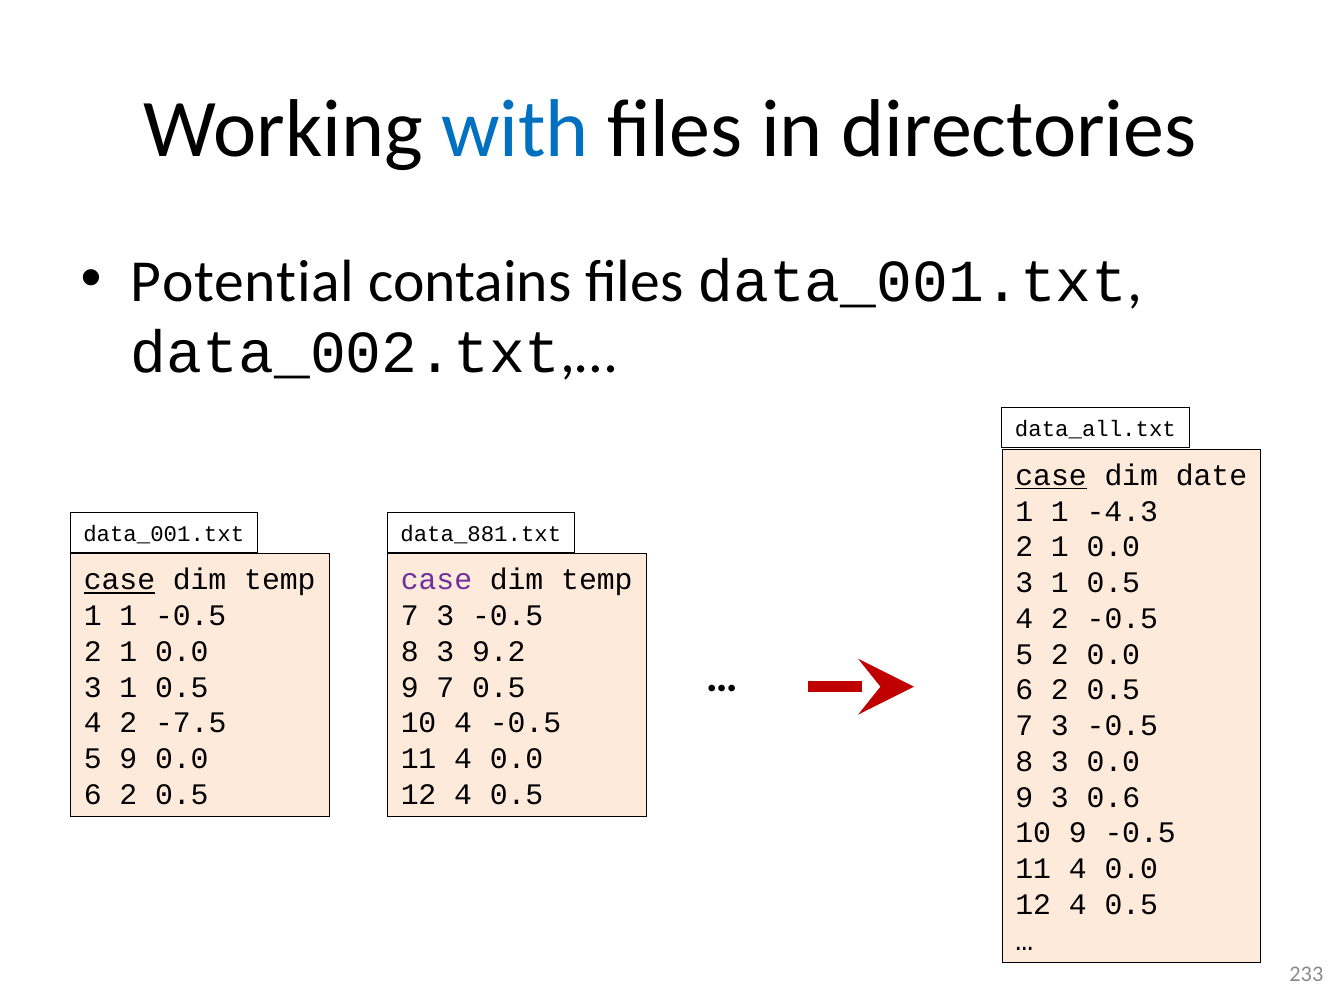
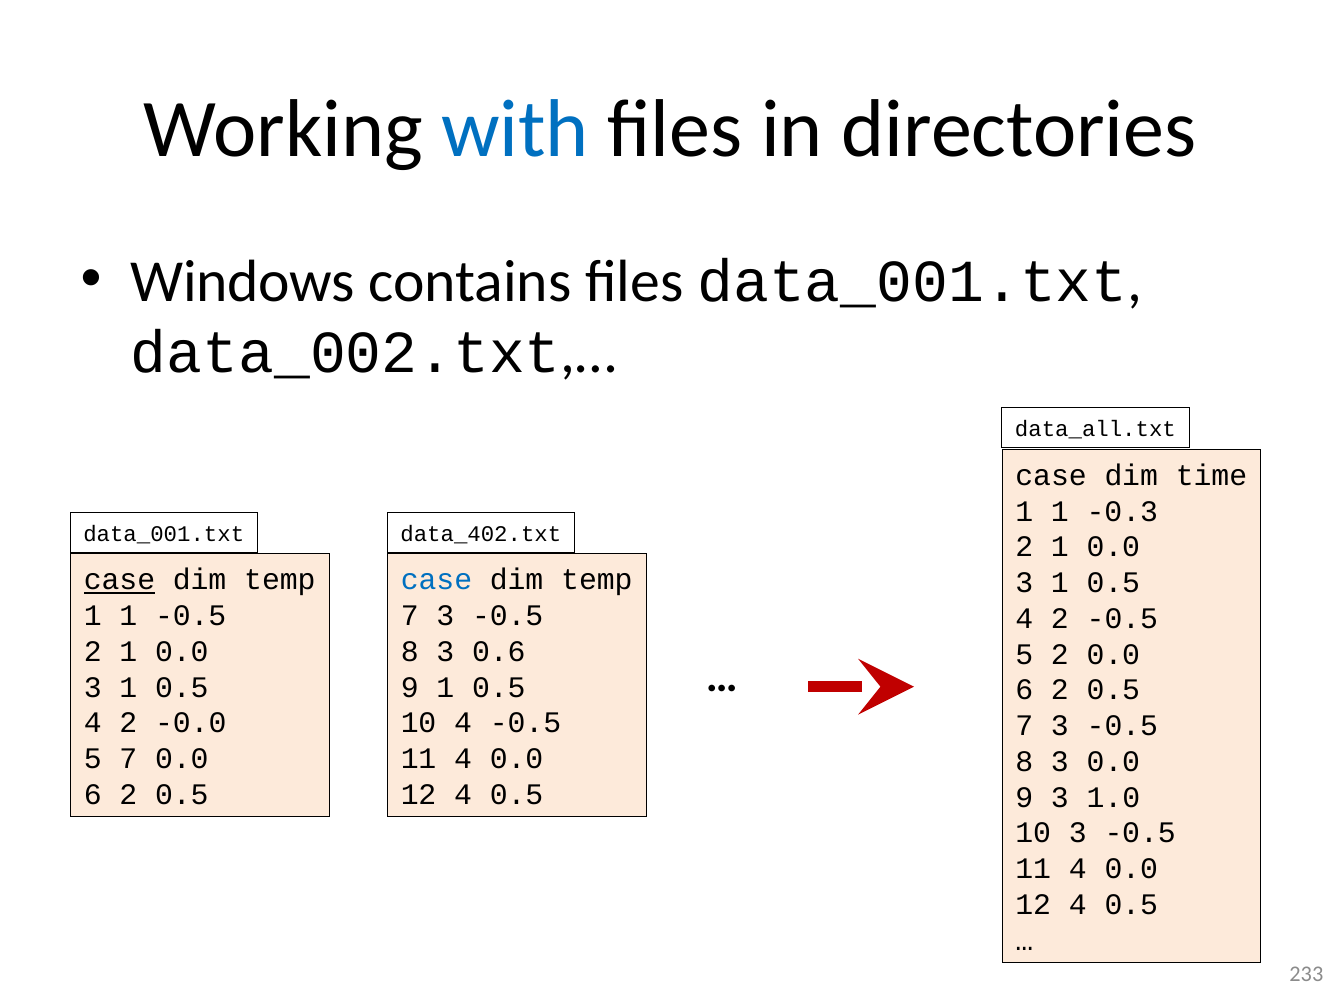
Potential: Potential -> Windows (243, 282)
case underline: present -> none (1051, 476)
date: date -> time (1211, 476)
-4.3: -4.3 -> -0.3 (1122, 512)
data_881.txt: data_881.txt -> data_402.txt (481, 534)
case colour: purple -> blue (436, 580)
9.2: 9.2 -> 0.6 (499, 652)
9 7: 7 -> 1 (445, 688)
-7.5: -7.5 -> -0.0 (191, 723)
5 9: 9 -> 7 (128, 759)
0.6: 0.6 -> 1.0 (1113, 798)
10 9: 9 -> 3 (1078, 834)
